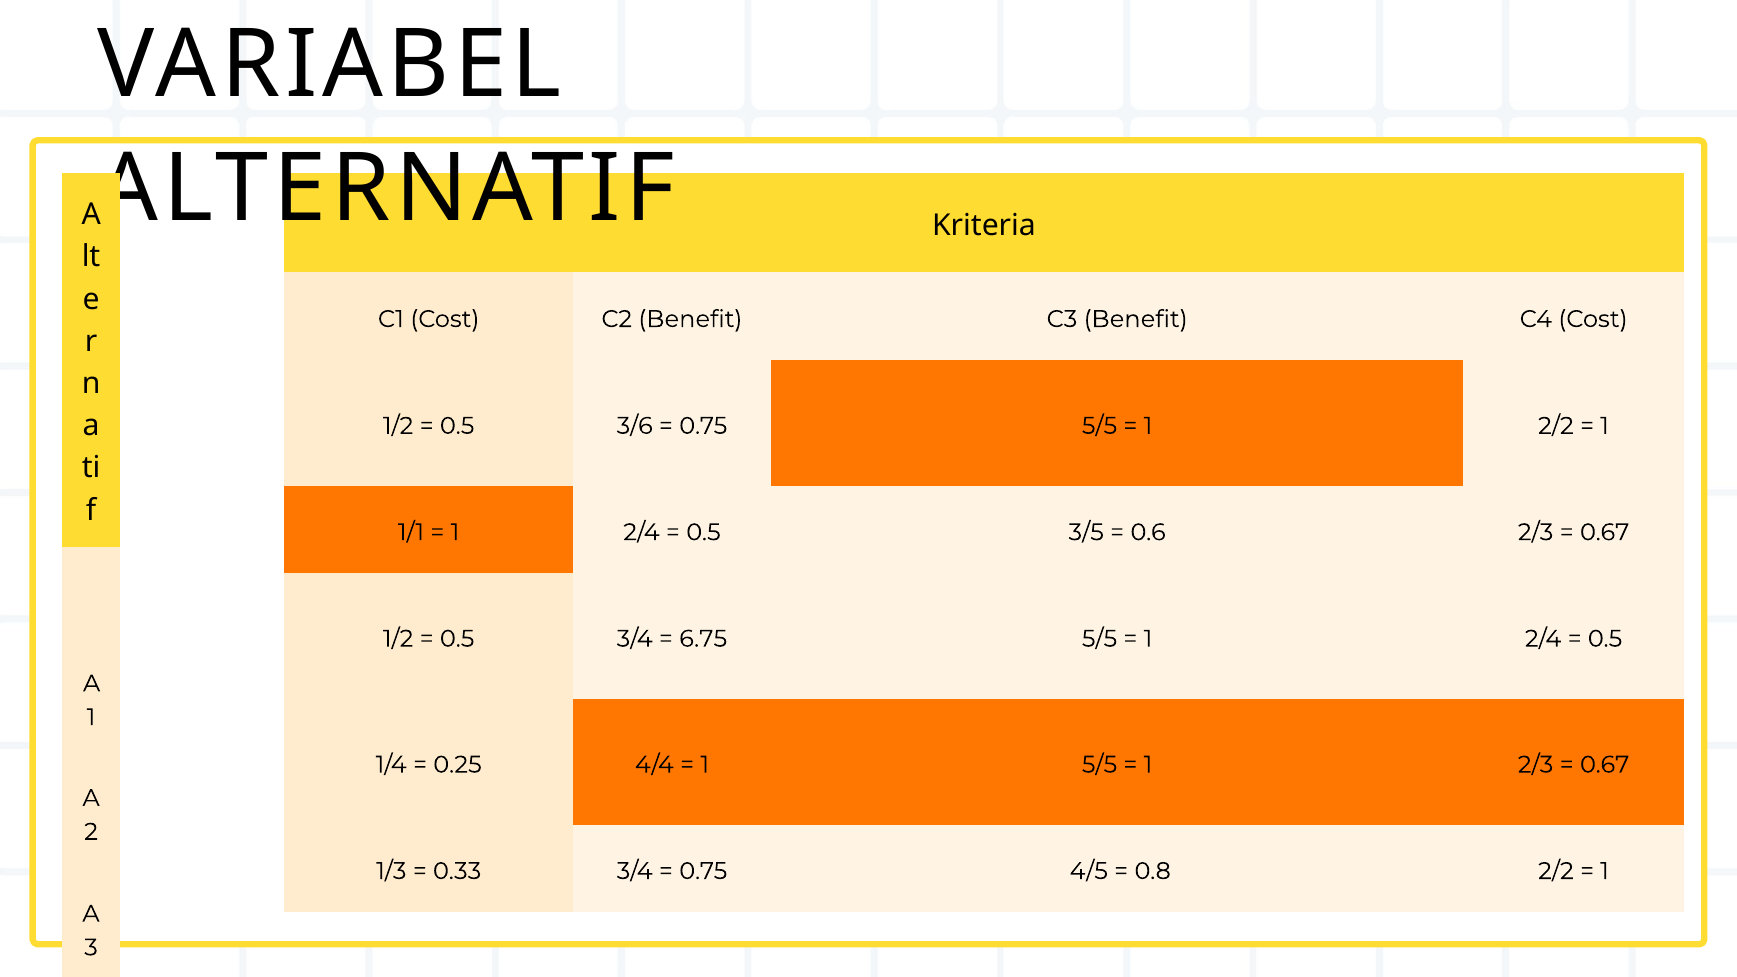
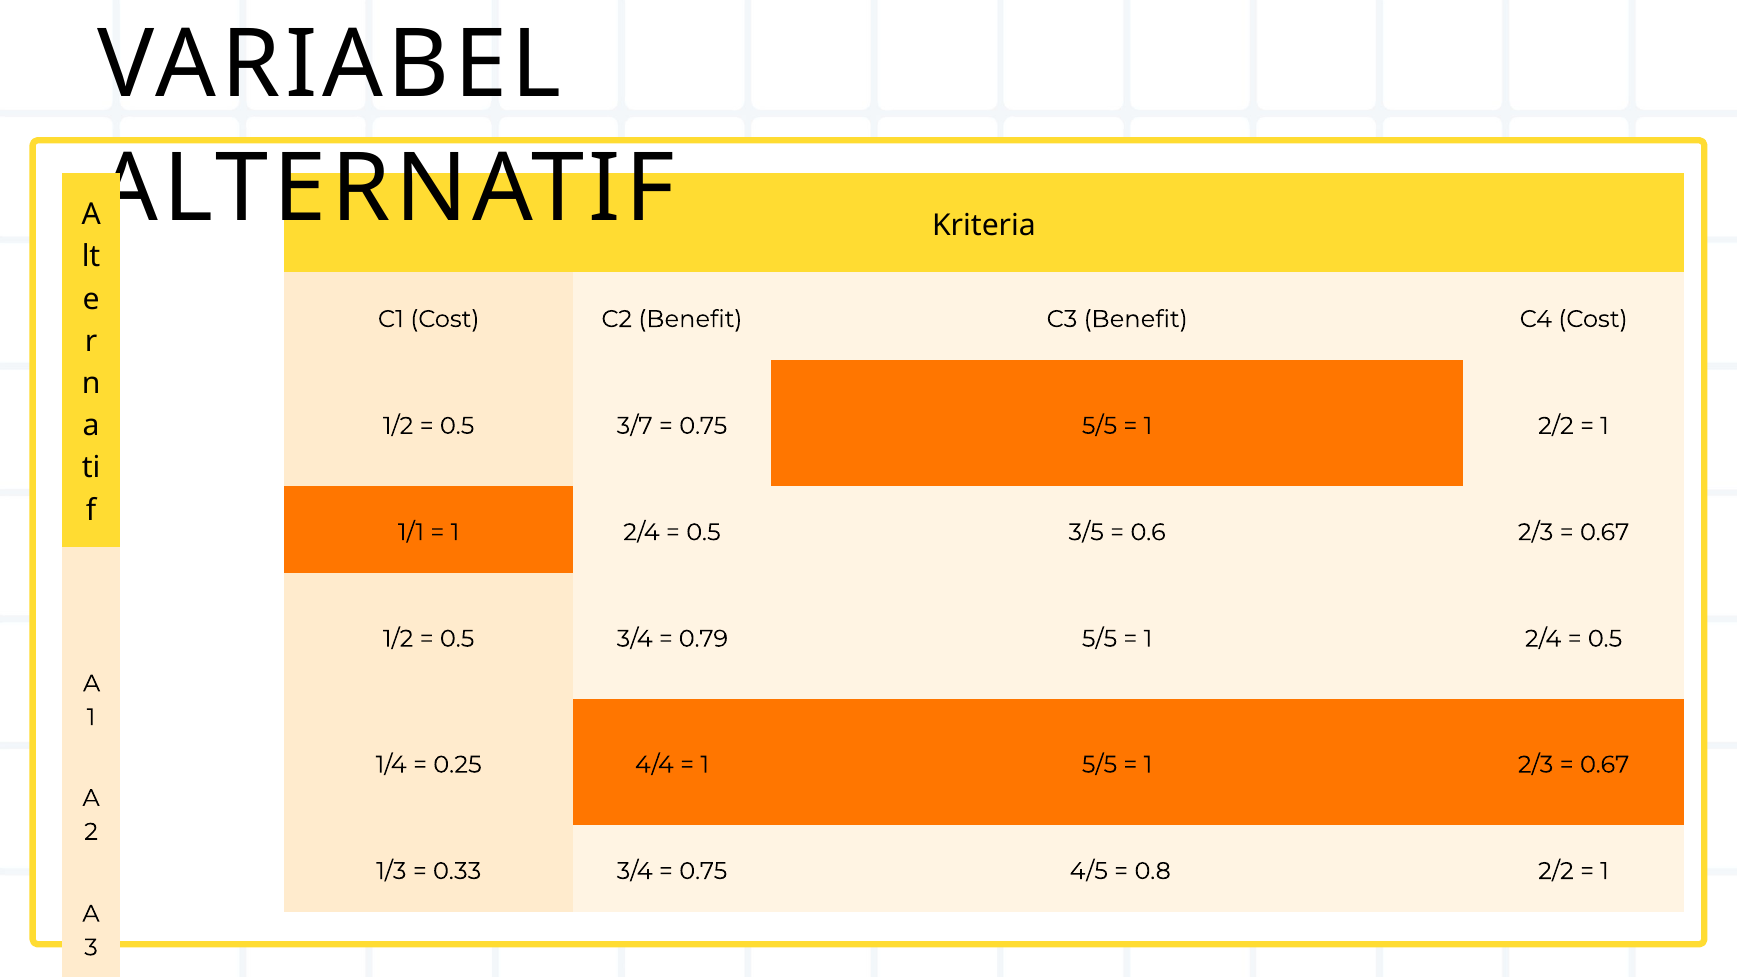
3/6: 3/6 -> 3/7 (635, 426)
6.75: 6.75 -> 0.79 (703, 639)
